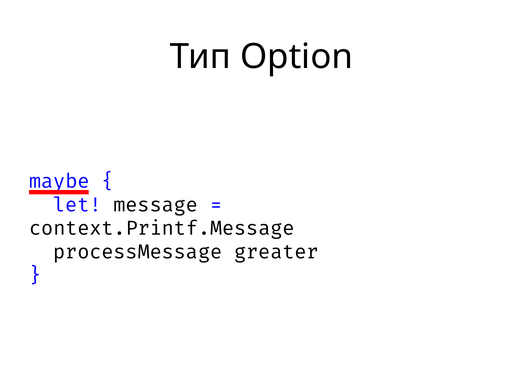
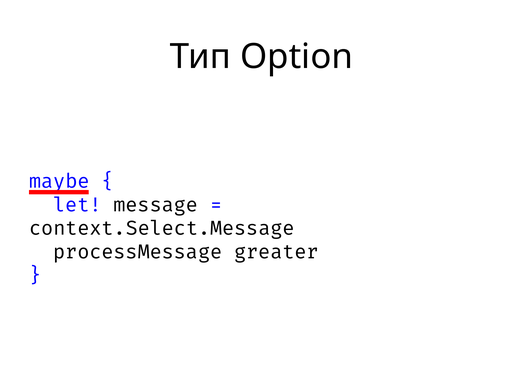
context.Printf.Message: context.Printf.Message -> context.Select.Message (162, 229)
